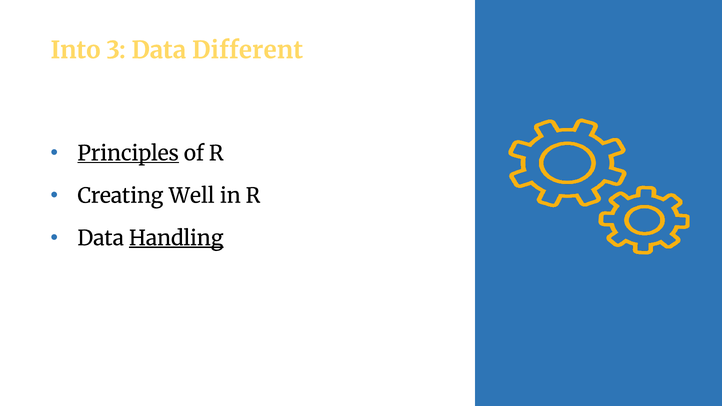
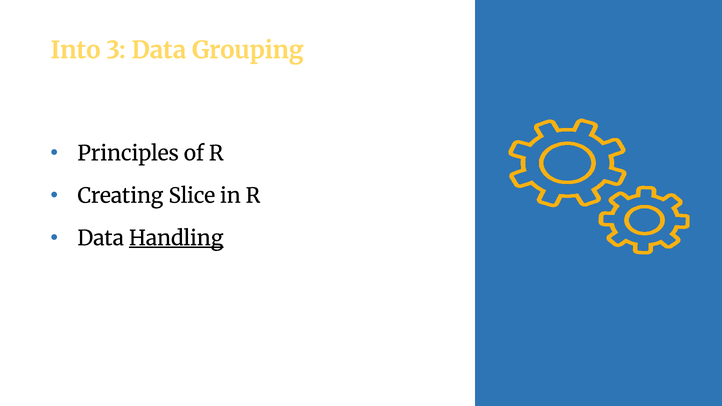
Different: Different -> Grouping (248, 50)
Principles underline: present -> none (128, 153)
Well: Well -> Slice (192, 196)
